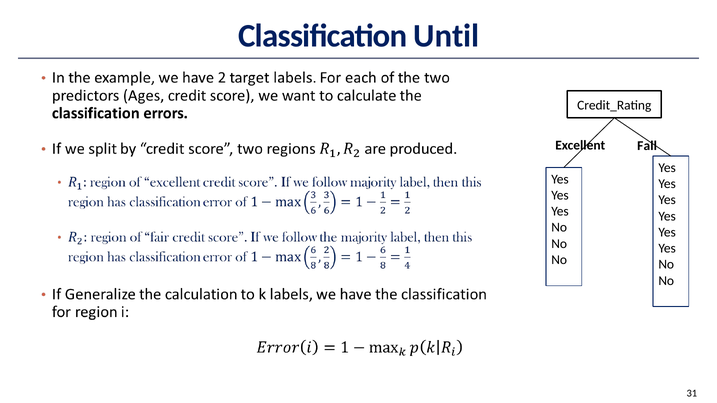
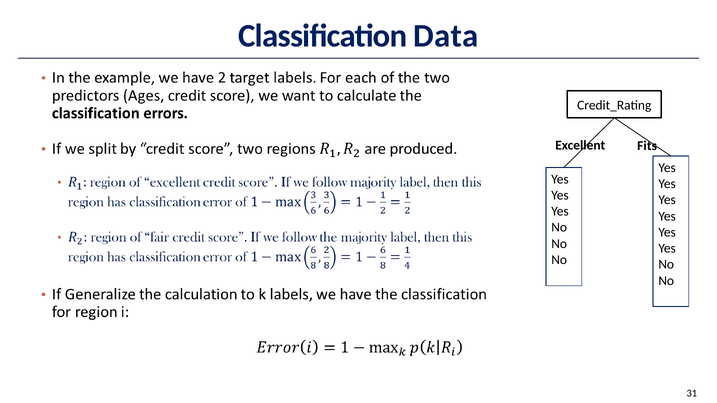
Until: Until -> Data (446, 36)
Fall: Fall -> Fits (647, 146)
